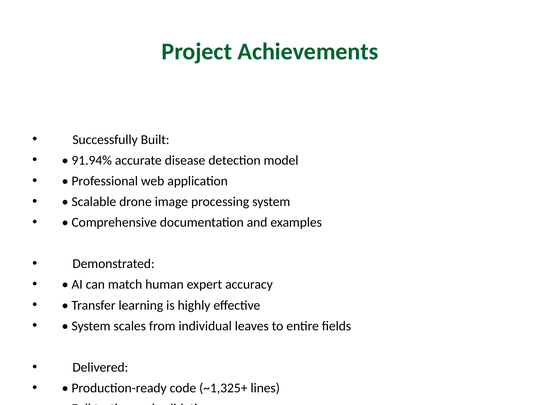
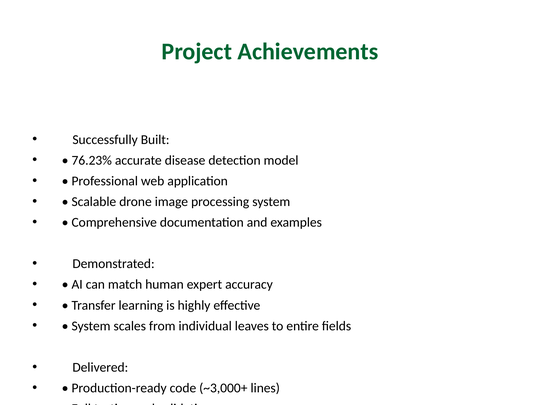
91.94%: 91.94% -> 76.23% (92, 160)
~1,325+: ~1,325+ -> ~3,000+ (223, 388)
